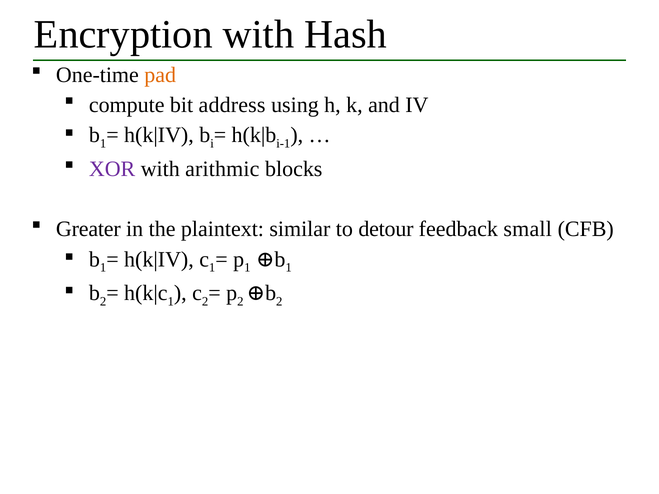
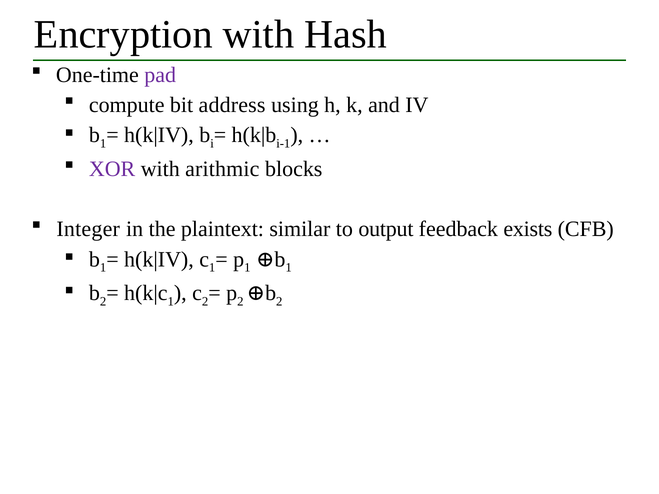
pad colour: orange -> purple (160, 75)
Greater: Greater -> Integer (88, 229)
detour: detour -> output (386, 229)
small: small -> exists (528, 229)
